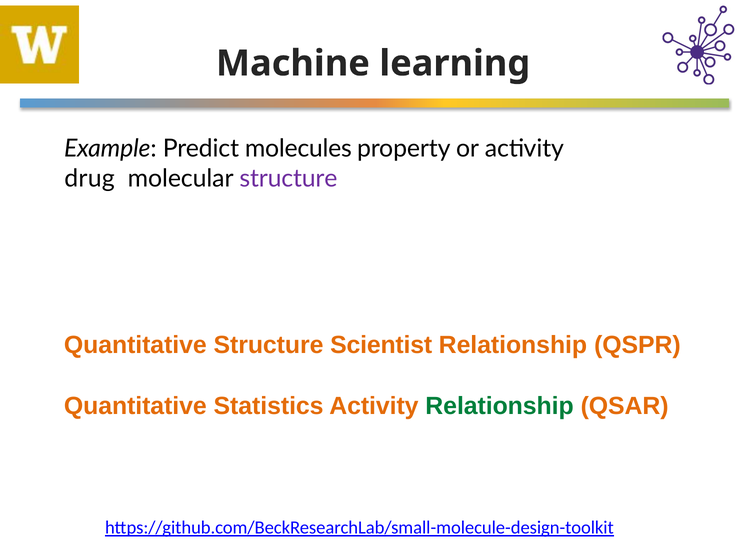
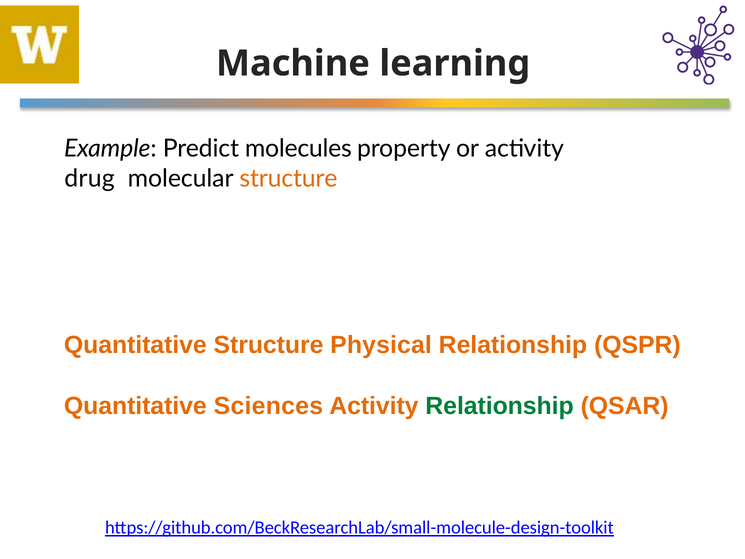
structure colour: purple -> orange (288, 178)
Scientist: Scientist -> Physical (381, 345)
Statistics: Statistics -> Sciences (268, 406)
